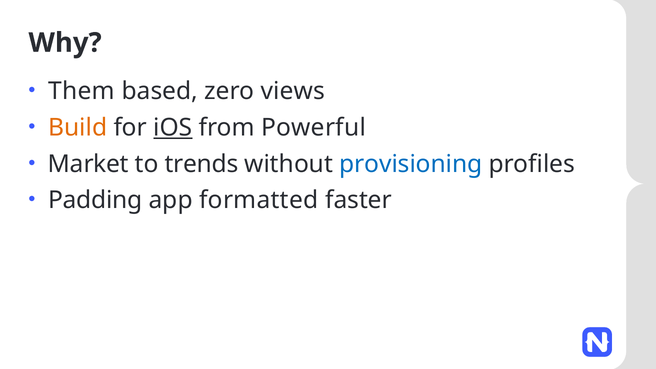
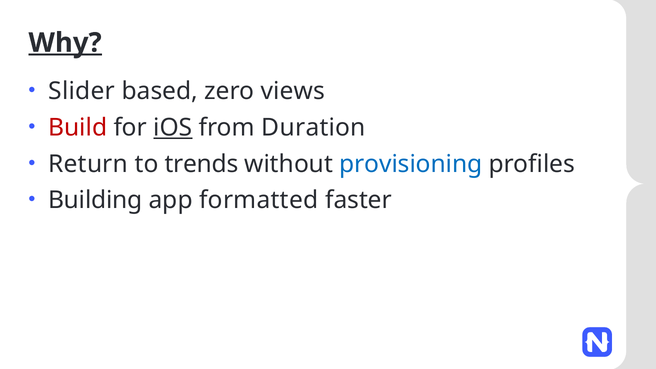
Why underline: none -> present (65, 43)
Them: Them -> Slider (82, 91)
Build colour: orange -> red (78, 128)
Powerful: Powerful -> Duration (314, 128)
Market: Market -> Return (88, 164)
Padding: Padding -> Building (95, 200)
